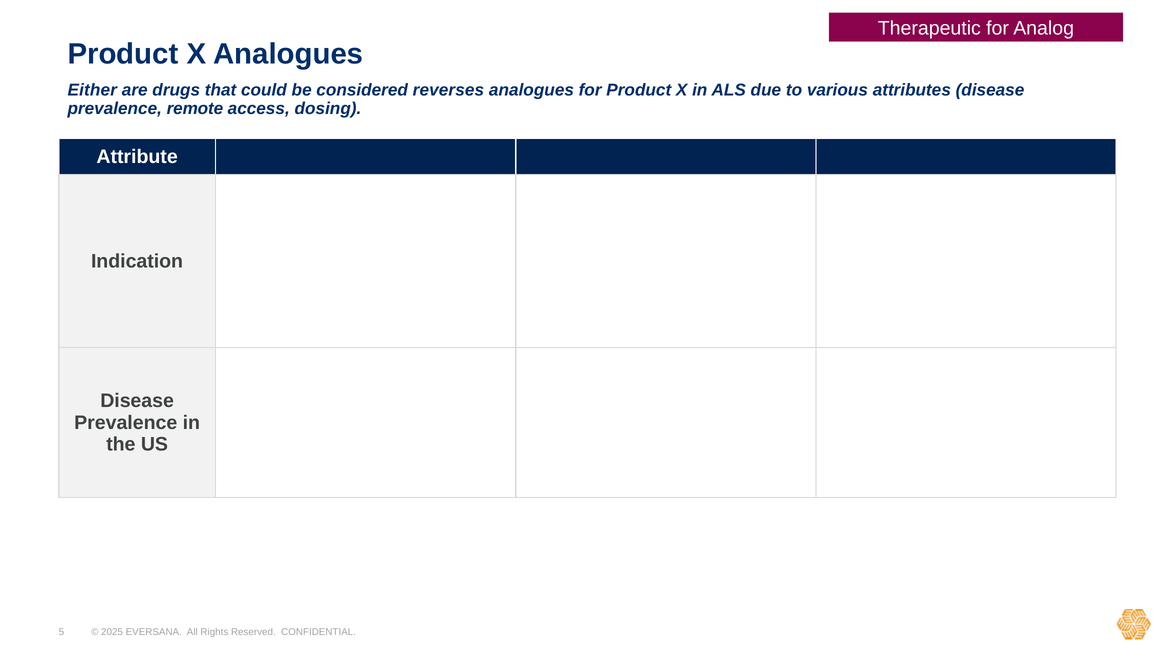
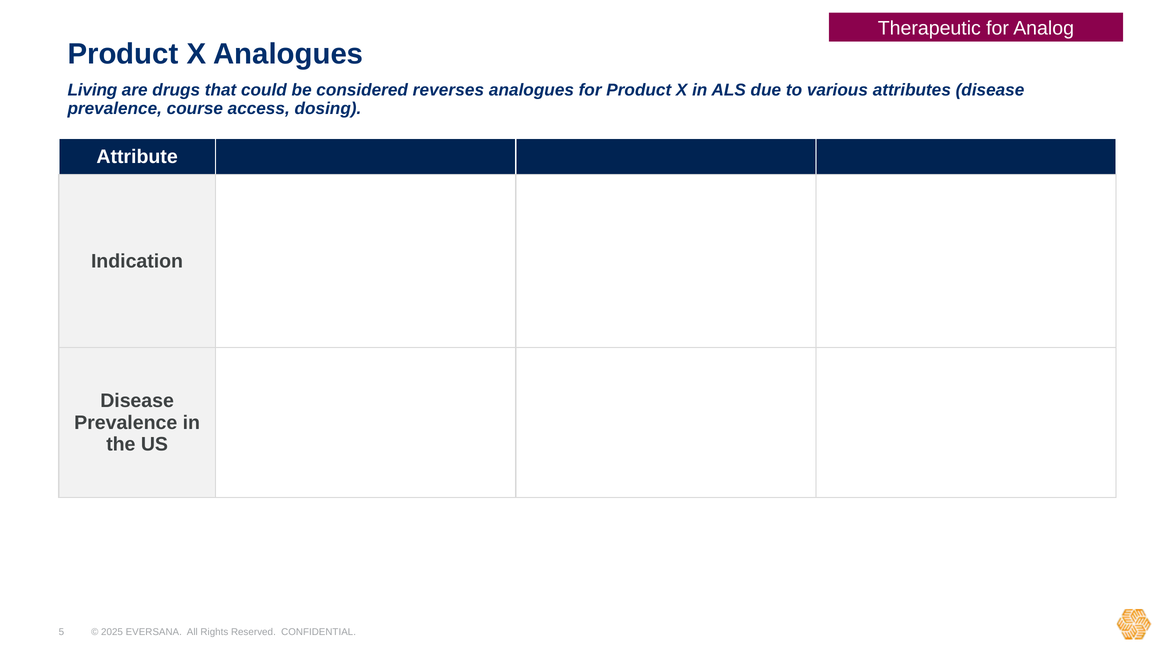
Either: Either -> Living (92, 90)
remote: remote -> course (195, 109)
